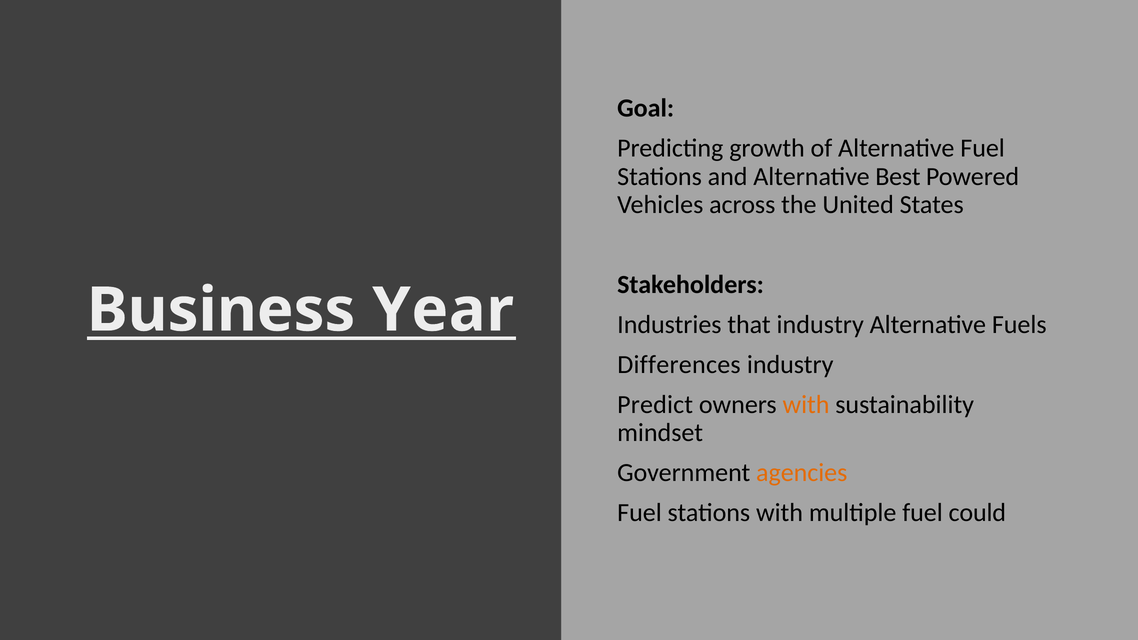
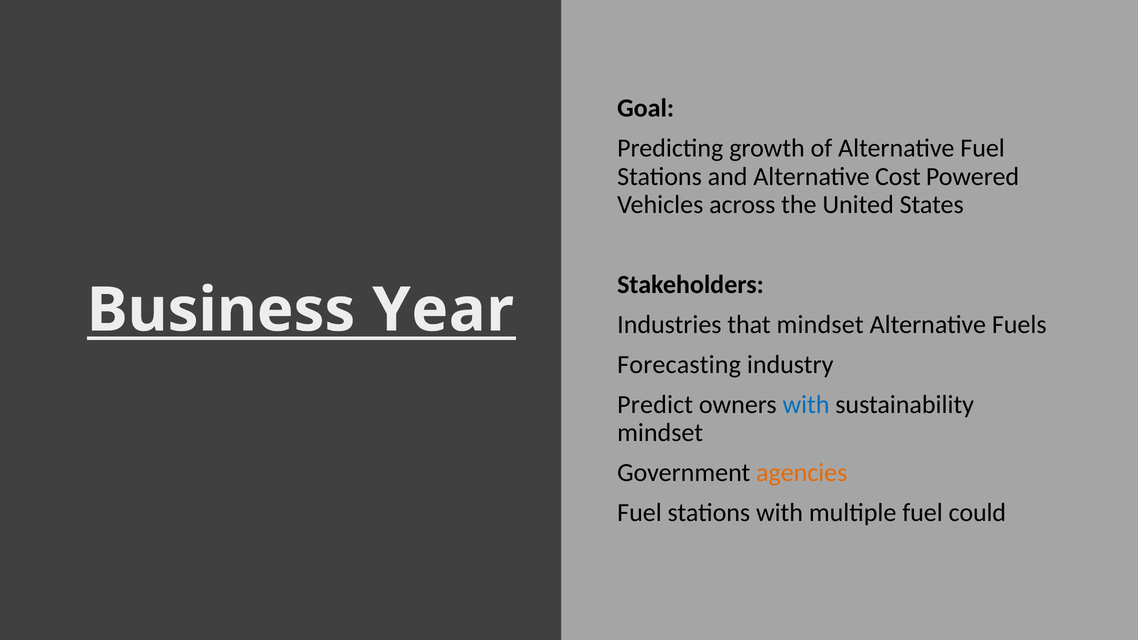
Best: Best -> Cost (898, 176)
that industry: industry -> mindset (820, 325)
Differences: Differences -> Forecasting (679, 365)
with colour: orange -> blue (806, 405)
